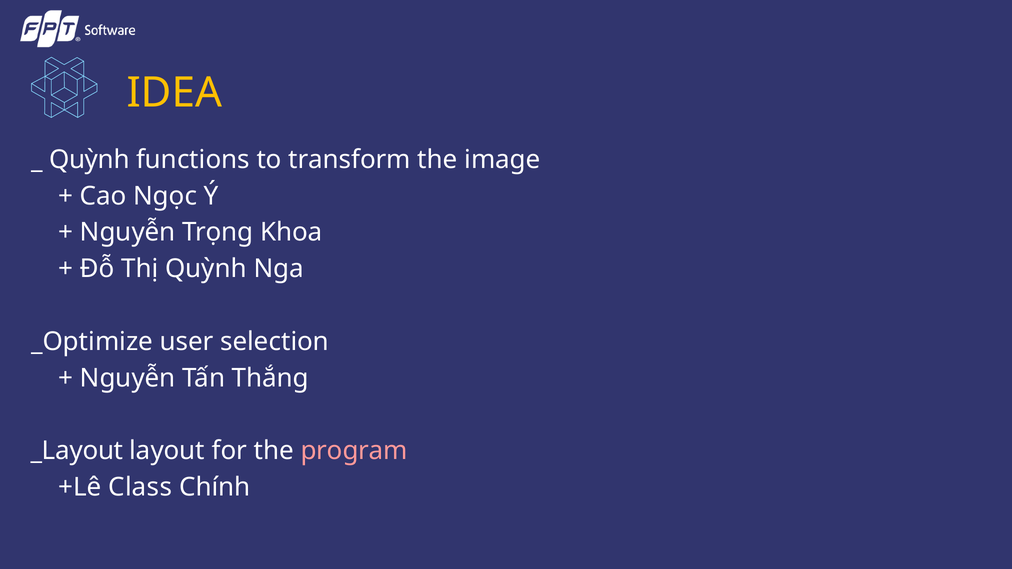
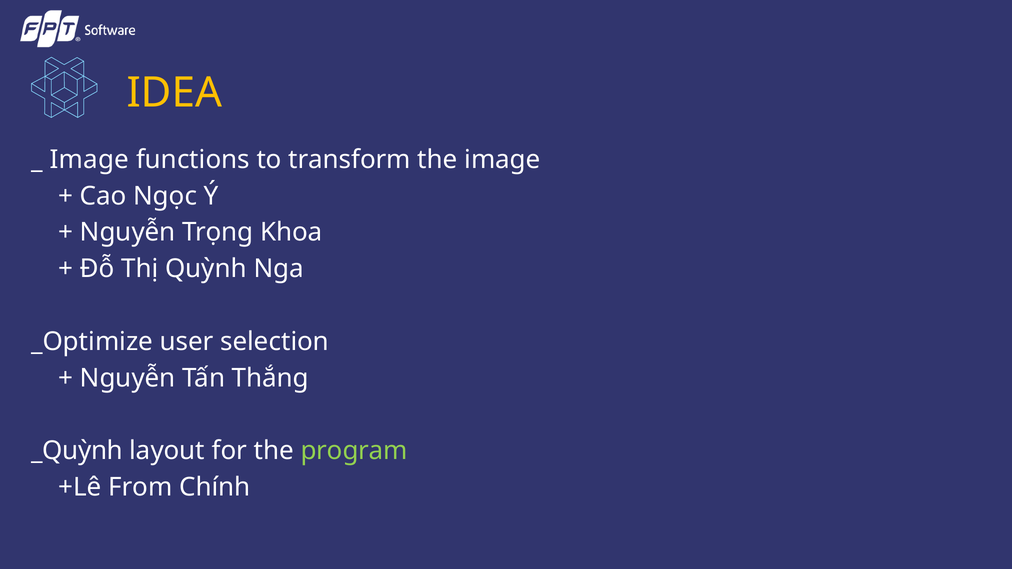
Quỳnh: Quỳnh -> Image (89, 160)
_Layout: _Layout -> _Quỳnh (77, 451)
program colour: pink -> light green (354, 451)
Class: Class -> From (140, 487)
